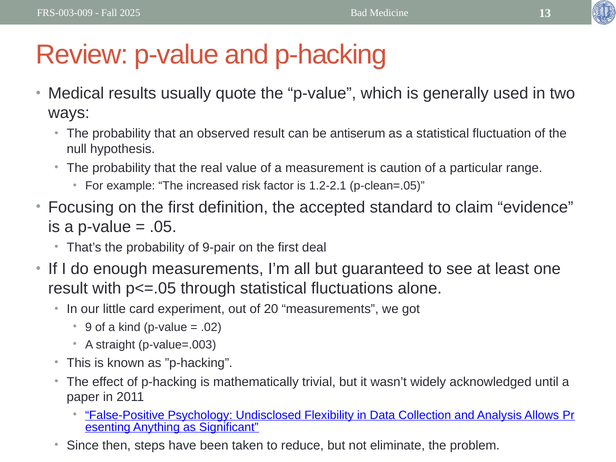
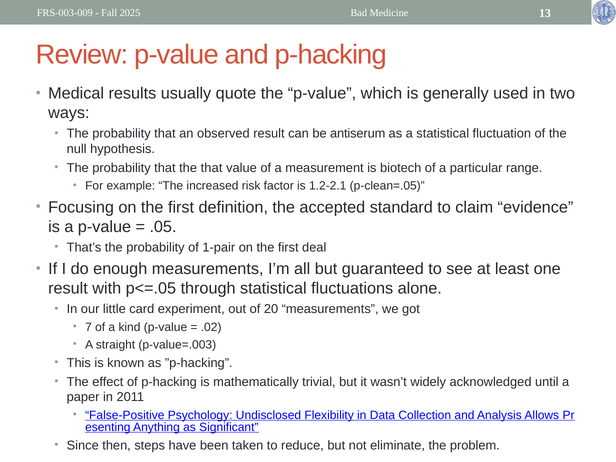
the real: real -> that (212, 168)
caution: caution -> biotech (401, 168)
9-pair: 9-pair -> 1-pair (219, 247)
9: 9 -> 7 (89, 327)
